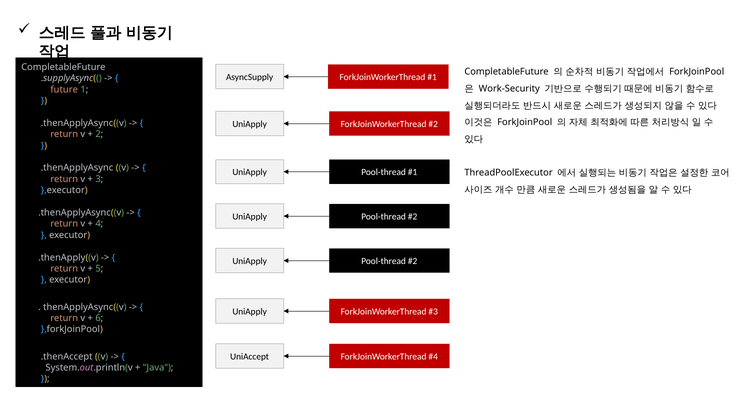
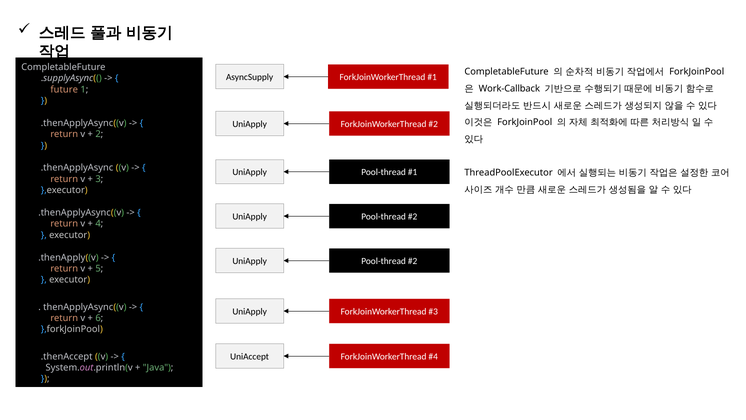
Work-Security: Work-Security -> Work-Callback (509, 89)
